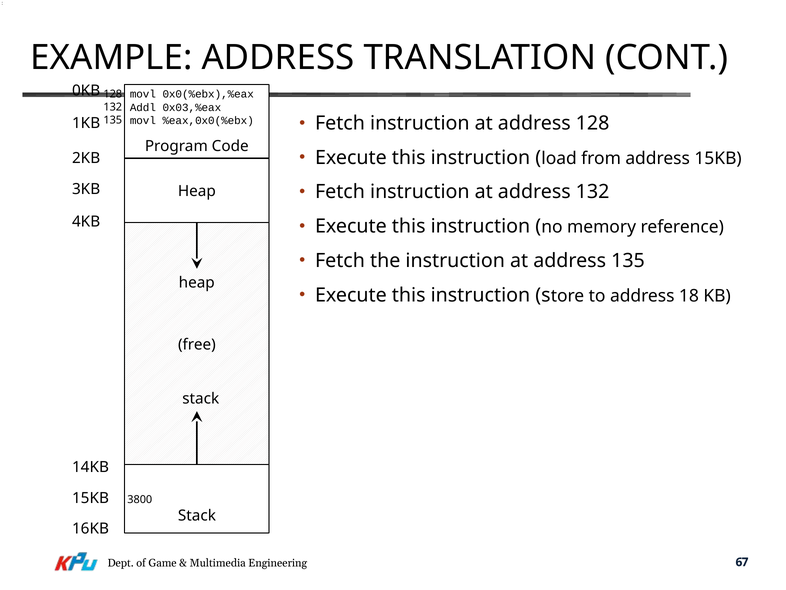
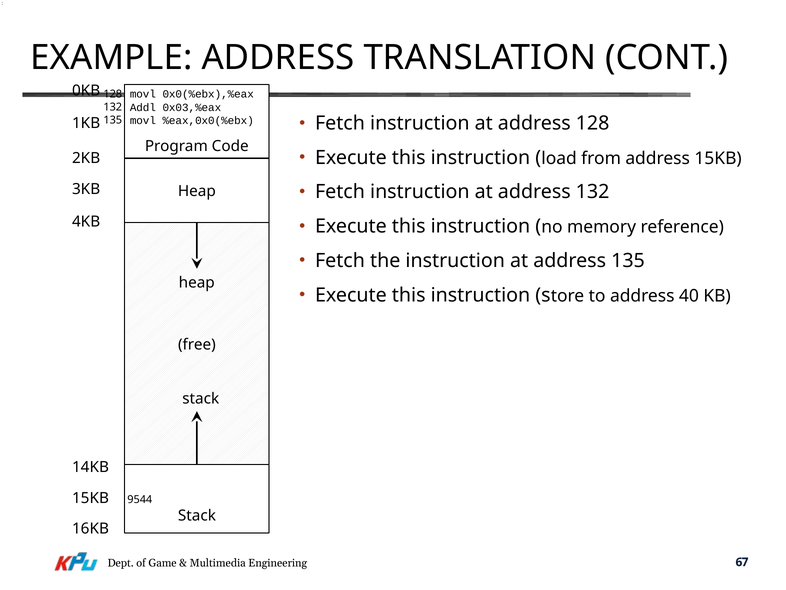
18: 18 -> 40 (689, 296)
3800: 3800 -> 9544 (140, 499)
